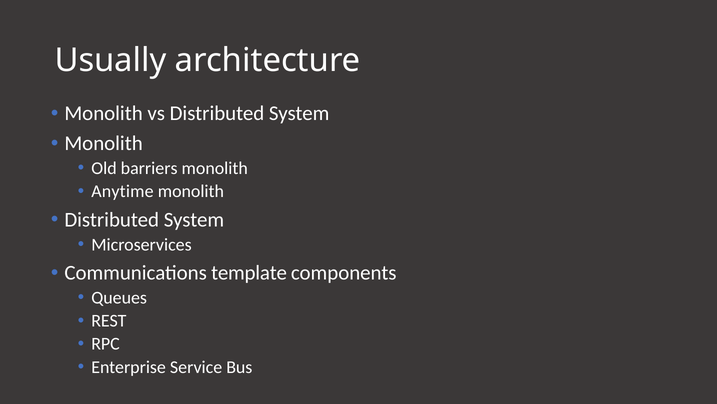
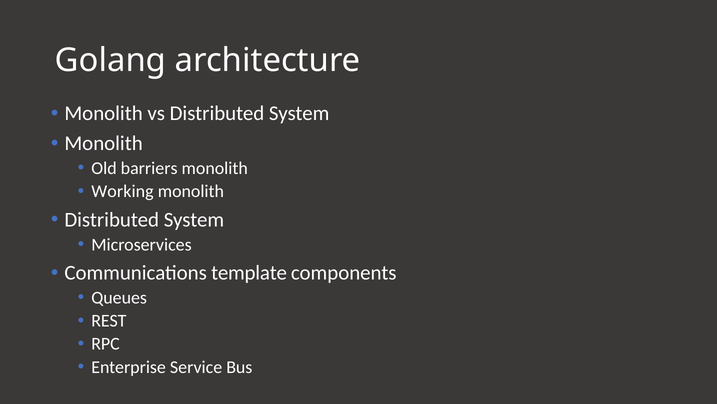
Usually: Usually -> Golang (110, 60)
Anytime: Anytime -> Working (122, 191)
